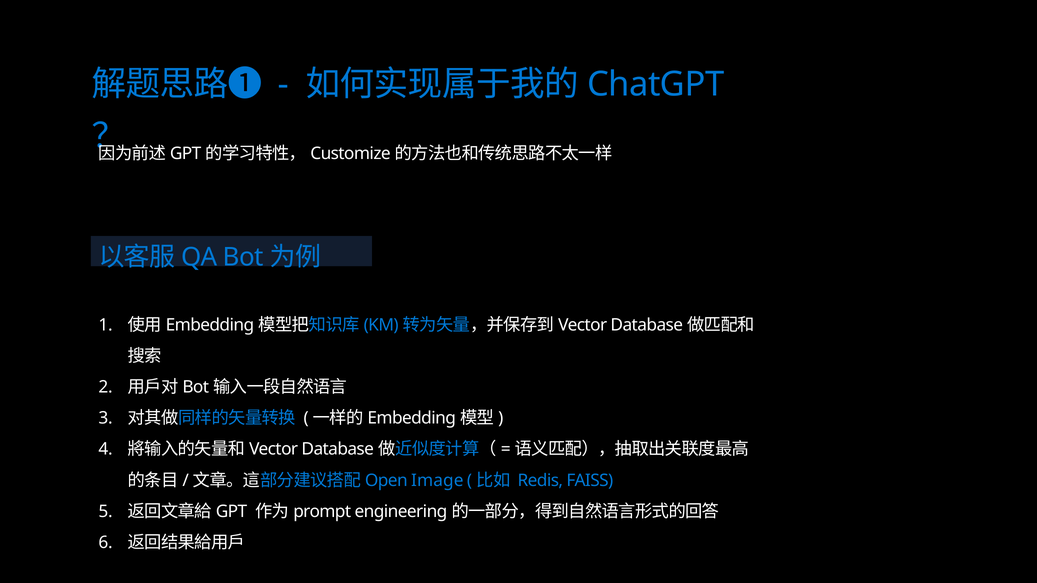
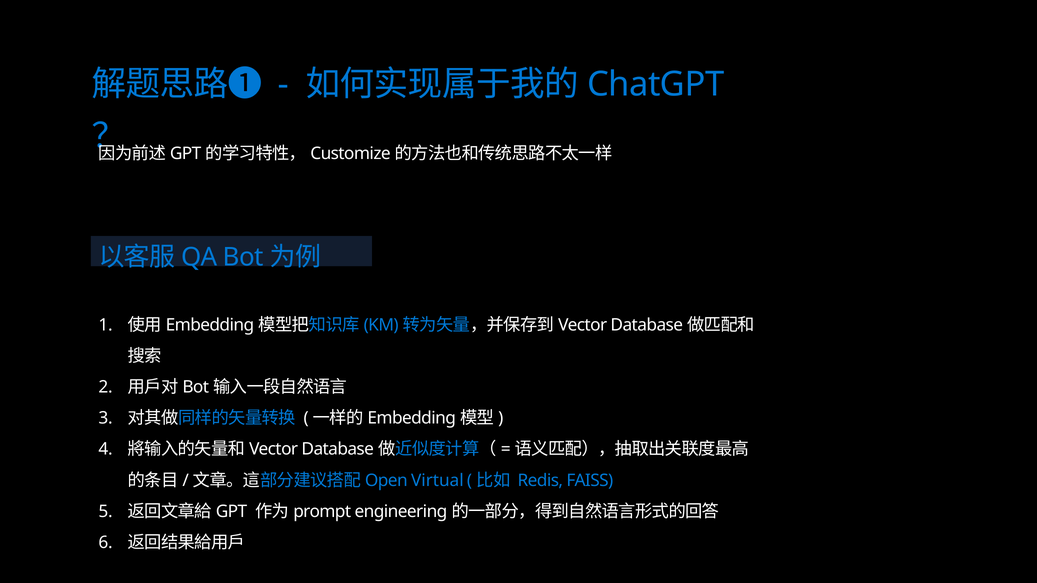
Image: Image -> Virtual (437, 481)
